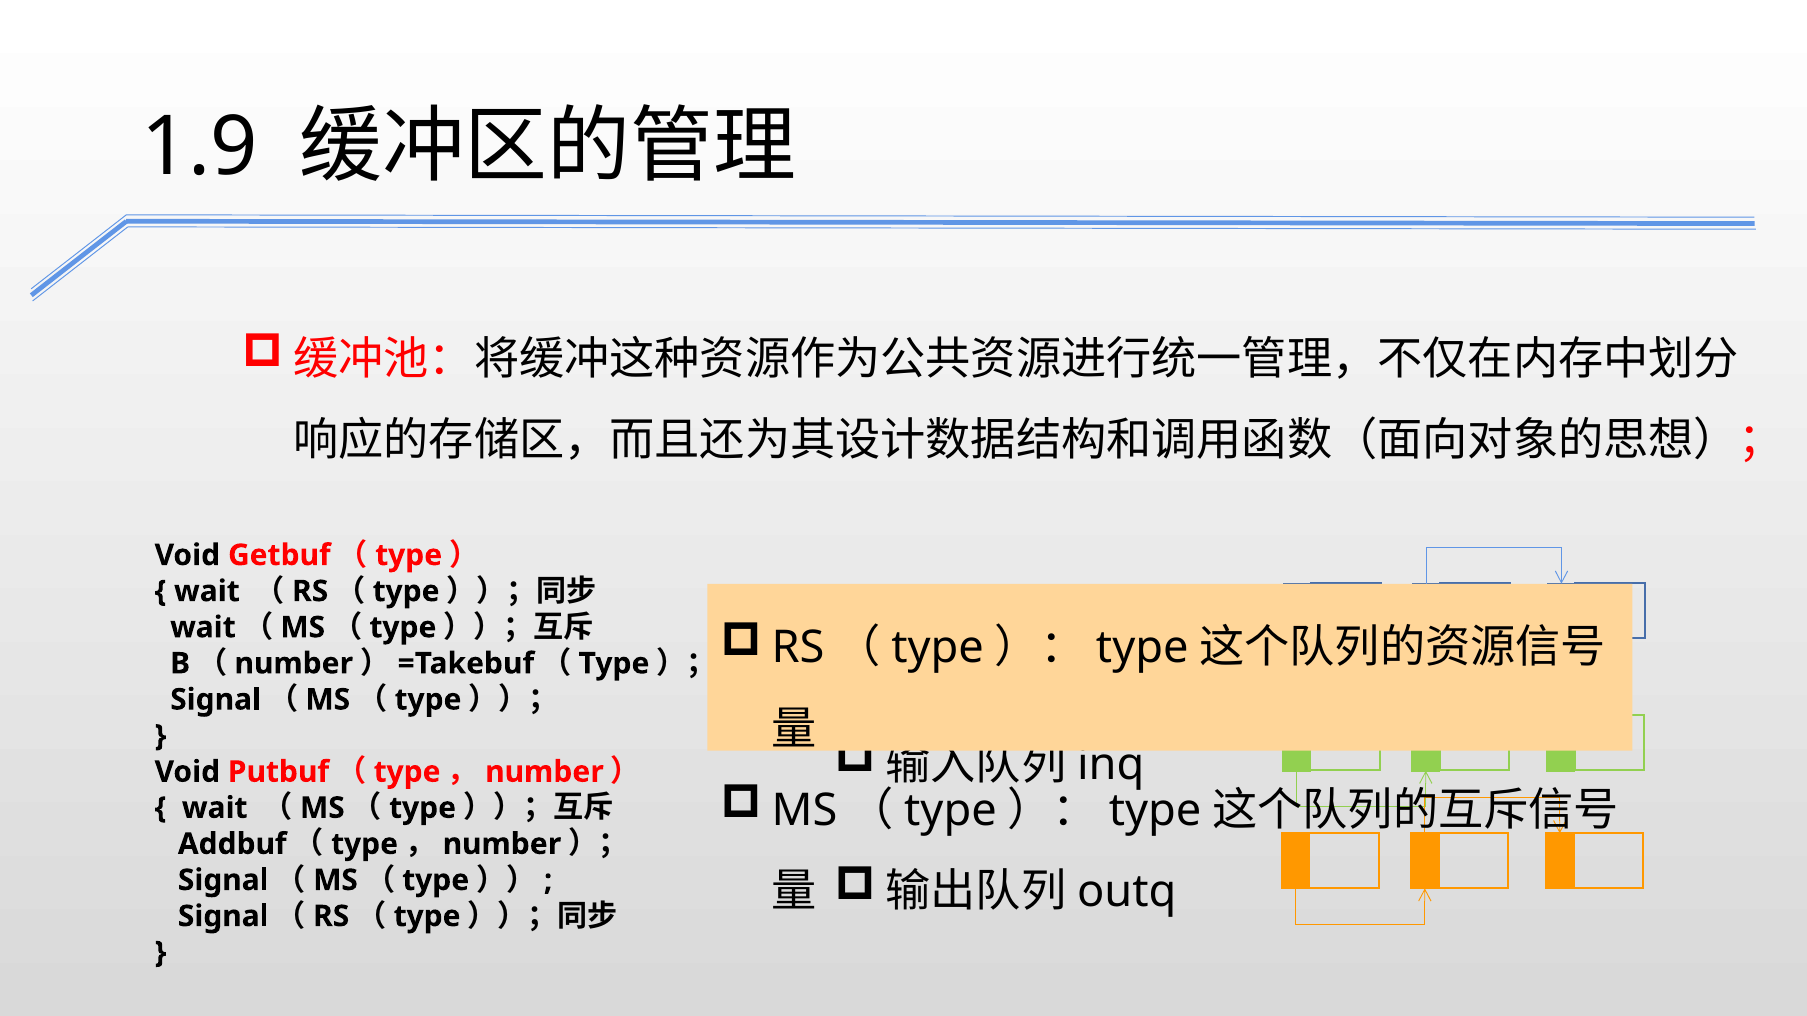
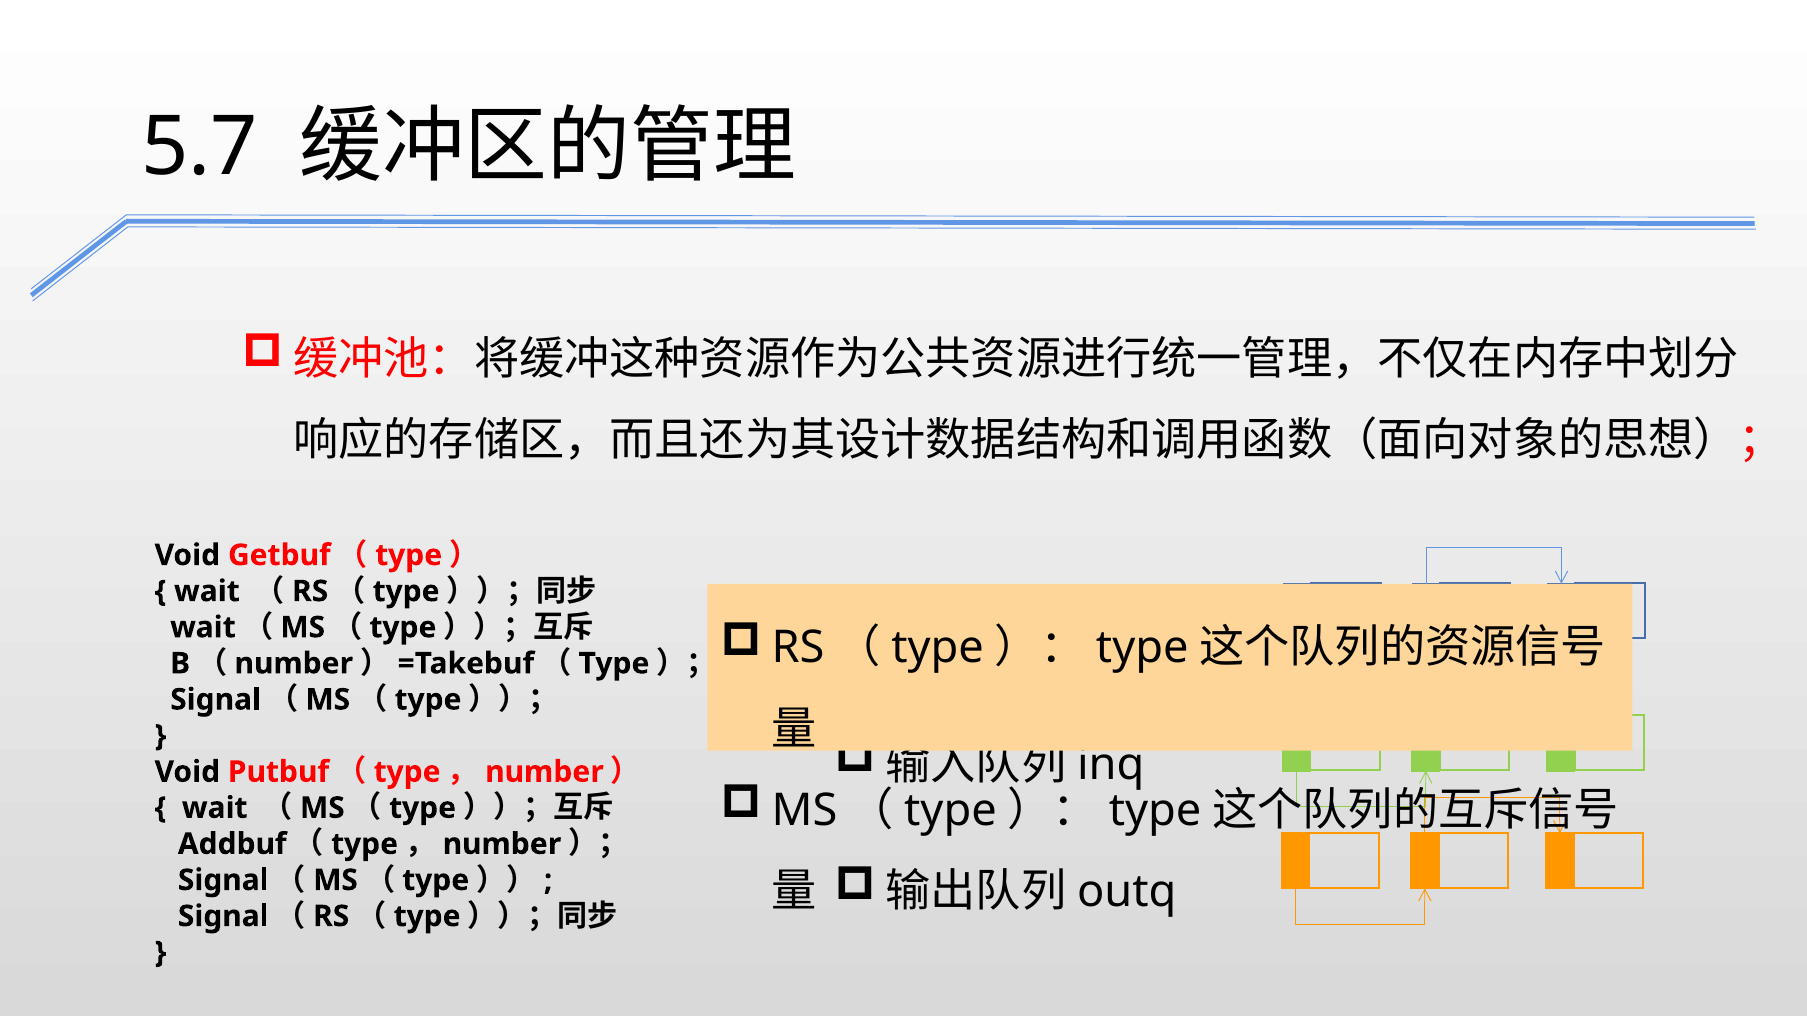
1.9: 1.9 -> 5.7 (200, 147)
